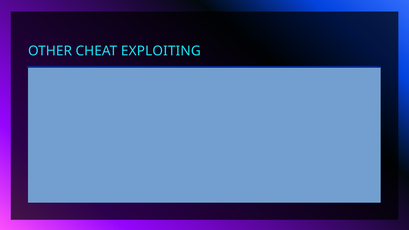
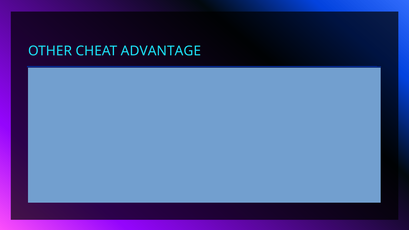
EXPLOITING: EXPLOITING -> ADVANTAGE (161, 51)
